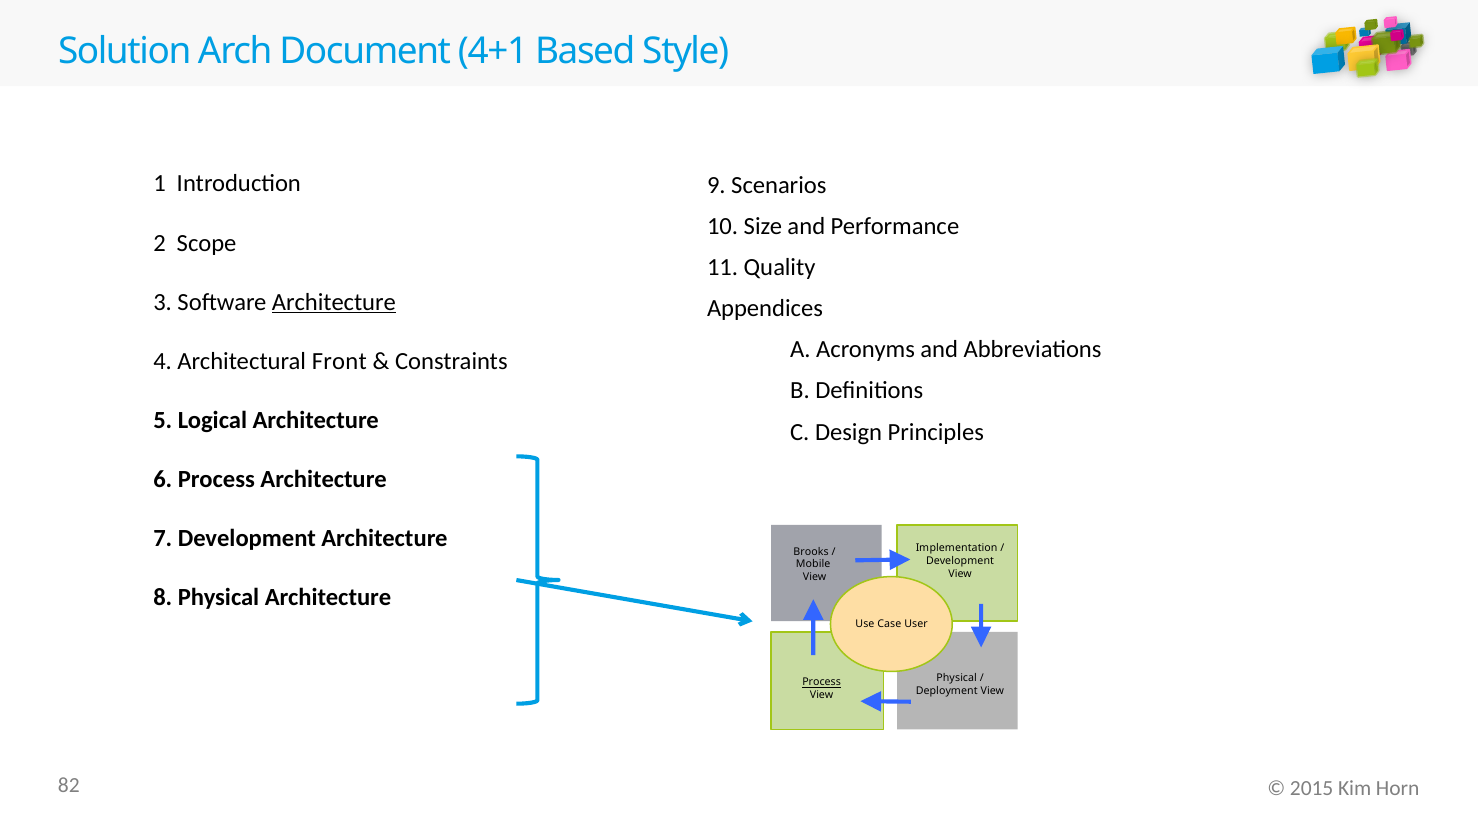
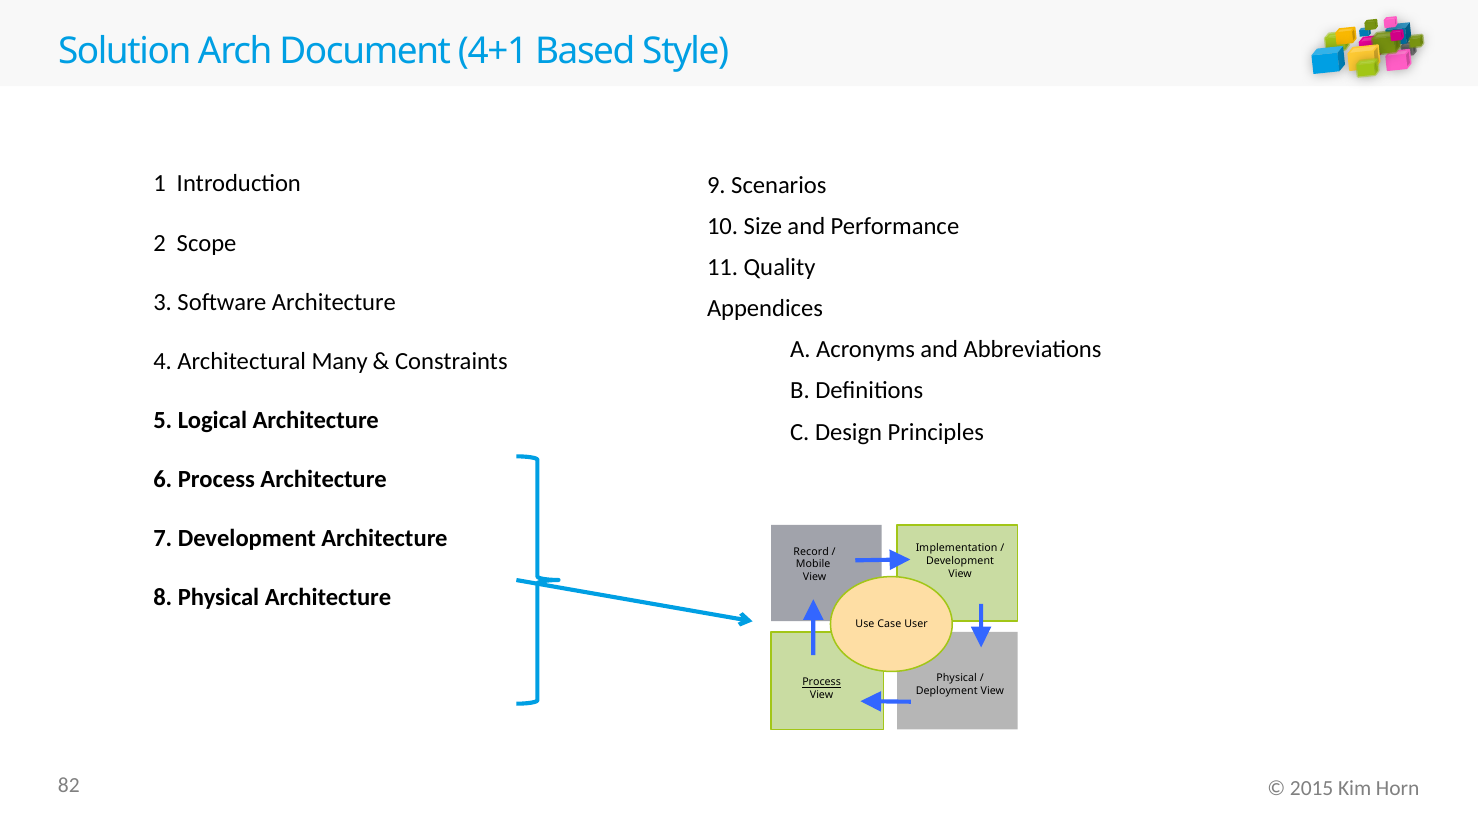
Architecture underline: present -> none (334, 302)
Front: Front -> Many (340, 361)
Brooks: Brooks -> Record (811, 552)
